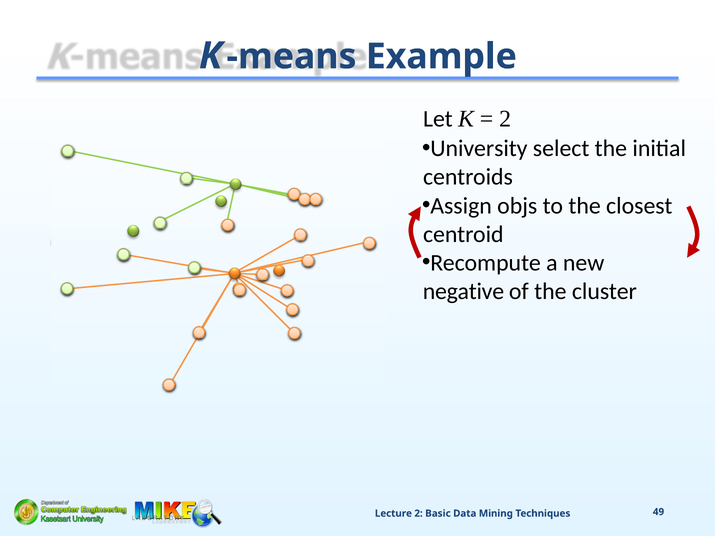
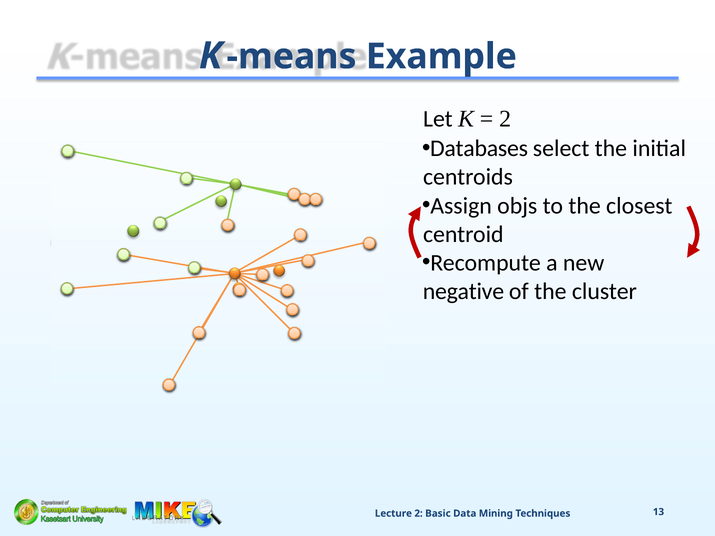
University: University -> Databases (479, 149)
49: 49 -> 13 (658, 512)
